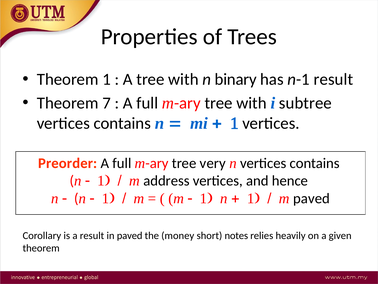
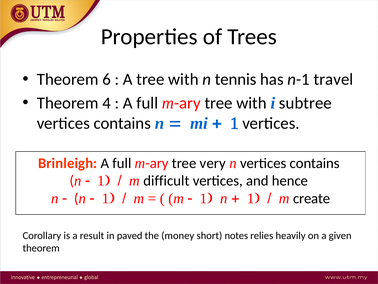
Theorem 1: 1 -> 6 (107, 79)
binary: binary -> tennis (236, 79)
n-1 result: result -> travel (333, 79)
7: 7 -> 4 (107, 103)
Preorder: Preorder -> Brinleigh (68, 163)
address: address -> difficult (166, 181)
m paved: paved -> create (312, 198)
